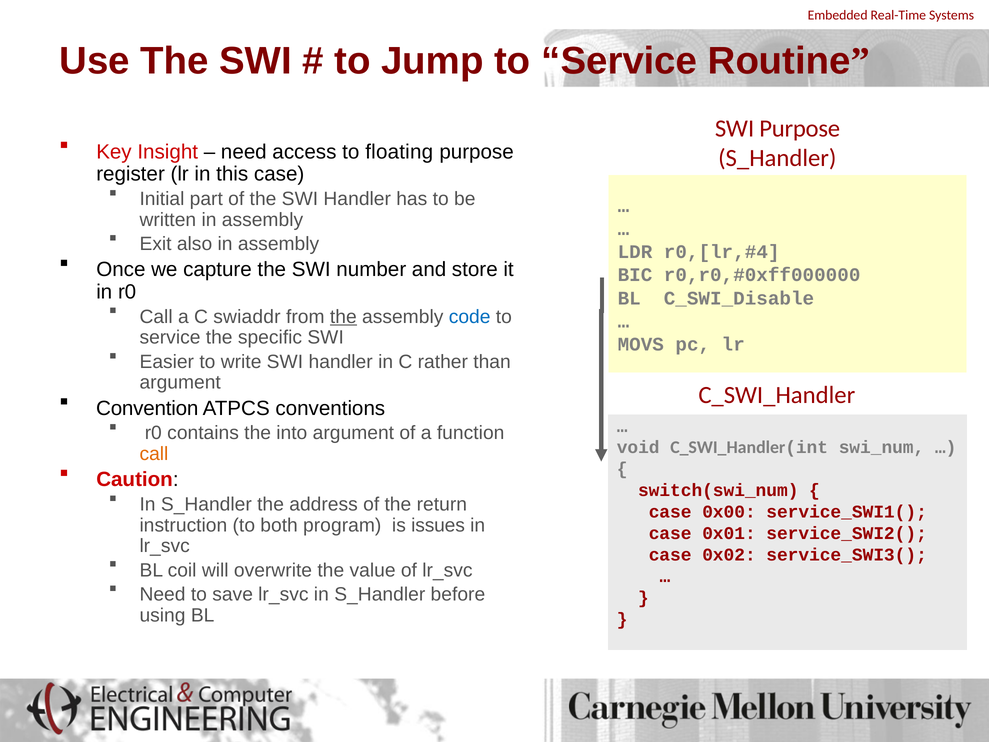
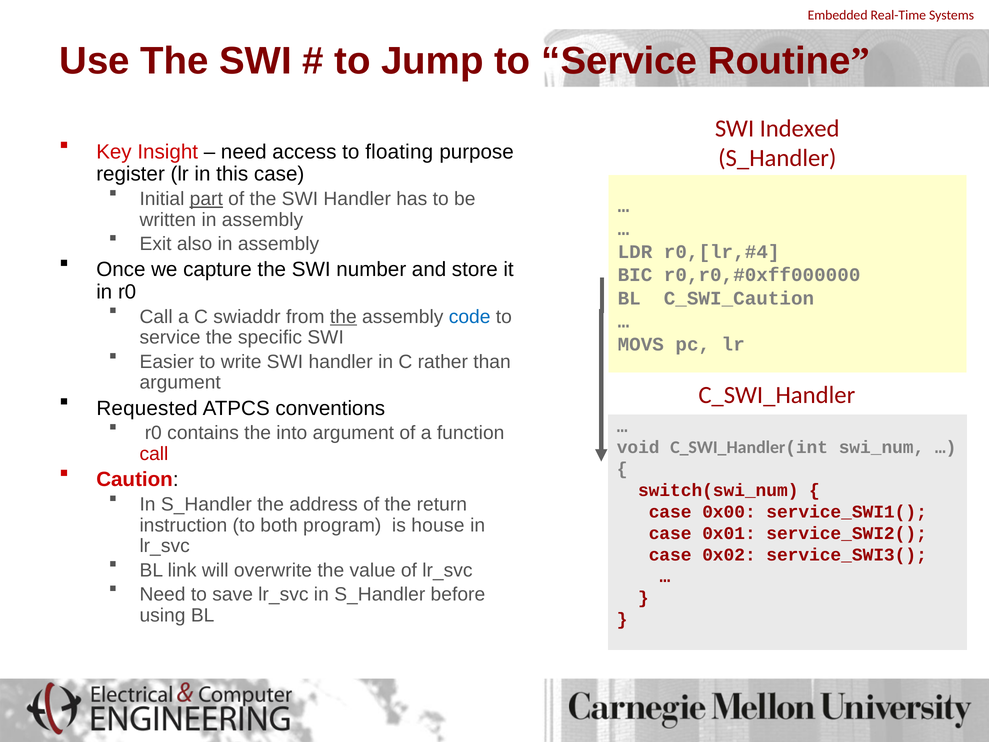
SWI Purpose: Purpose -> Indexed (800, 129)
part underline: none -> present (206, 199)
C_SWI_Disable: C_SWI_Disable -> C_SWI_Caution (739, 298)
Convention: Convention -> Requested (147, 408)
call colour: orange -> red (154, 454)
issues: issues -> house (438, 525)
coil: coil -> link (182, 570)
